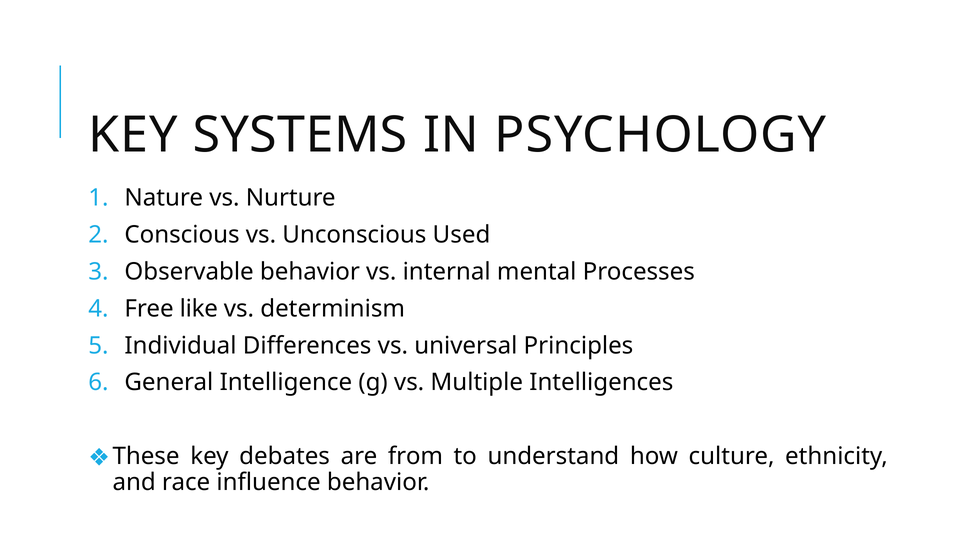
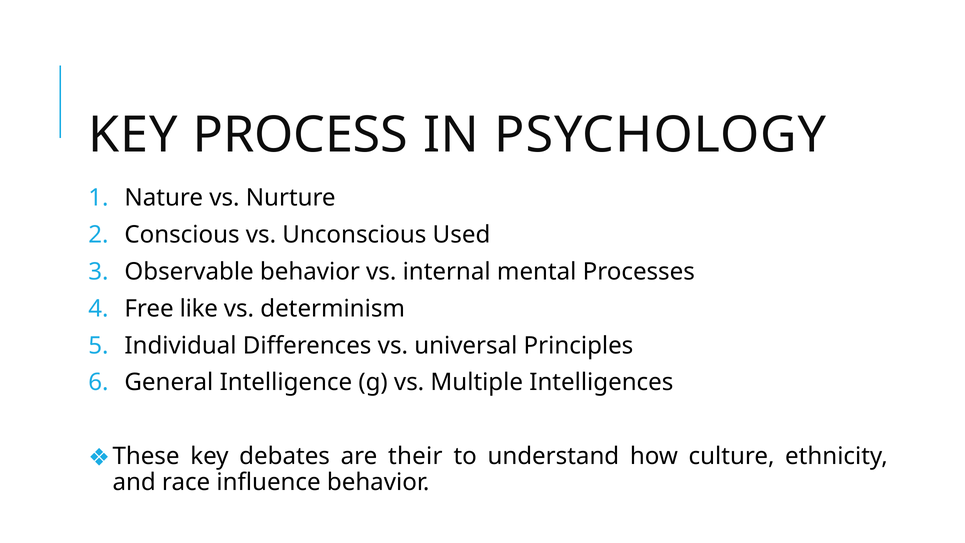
SYSTEMS: SYSTEMS -> PROCESS (300, 135)
from: from -> their (415, 456)
